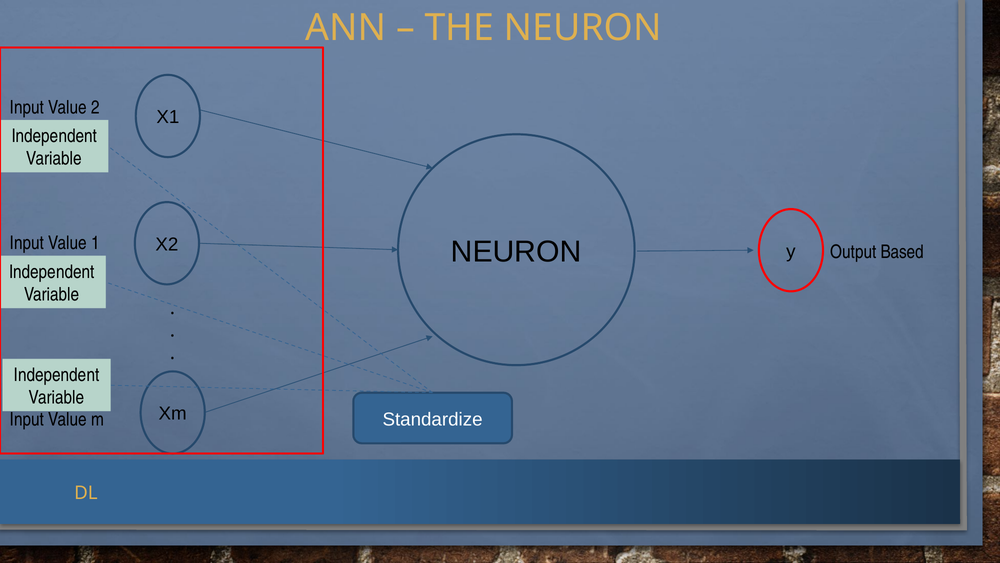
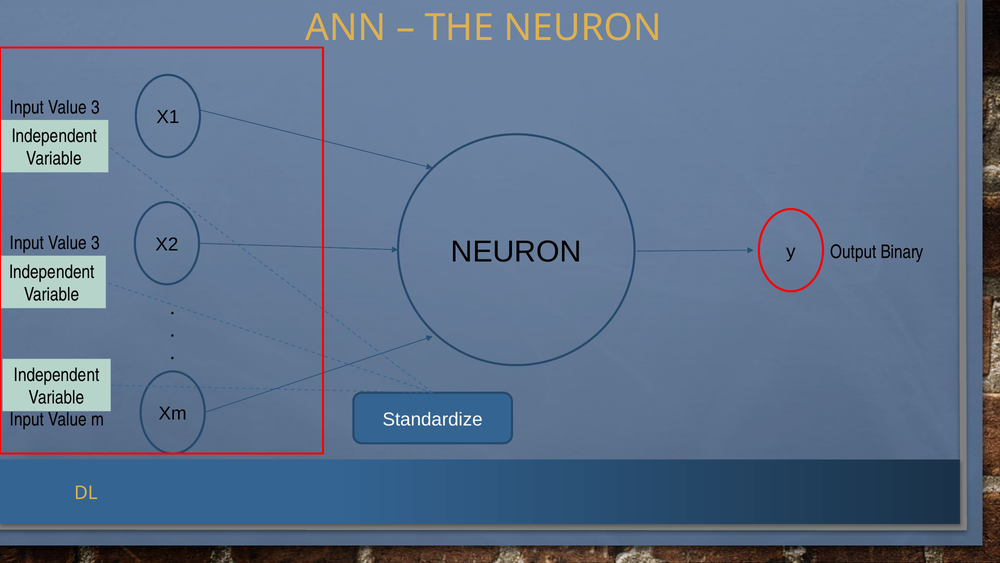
2: 2 -> 3 (95, 107)
1: 1 -> 3 (95, 243)
Based: Based -> Binary (902, 252)
